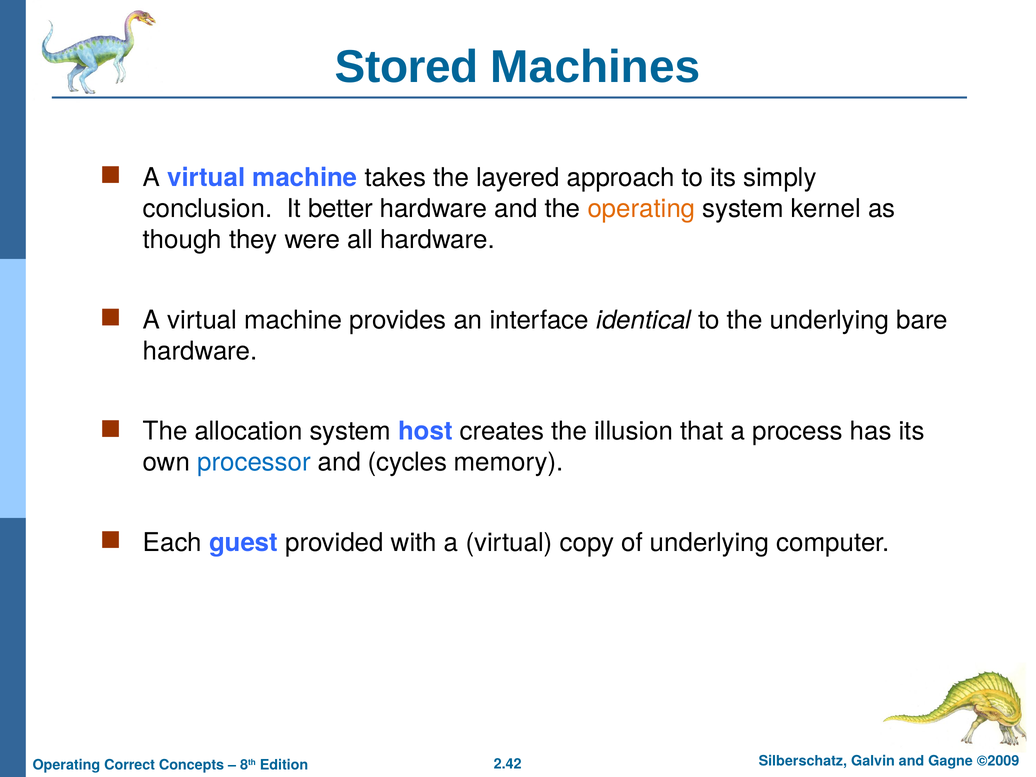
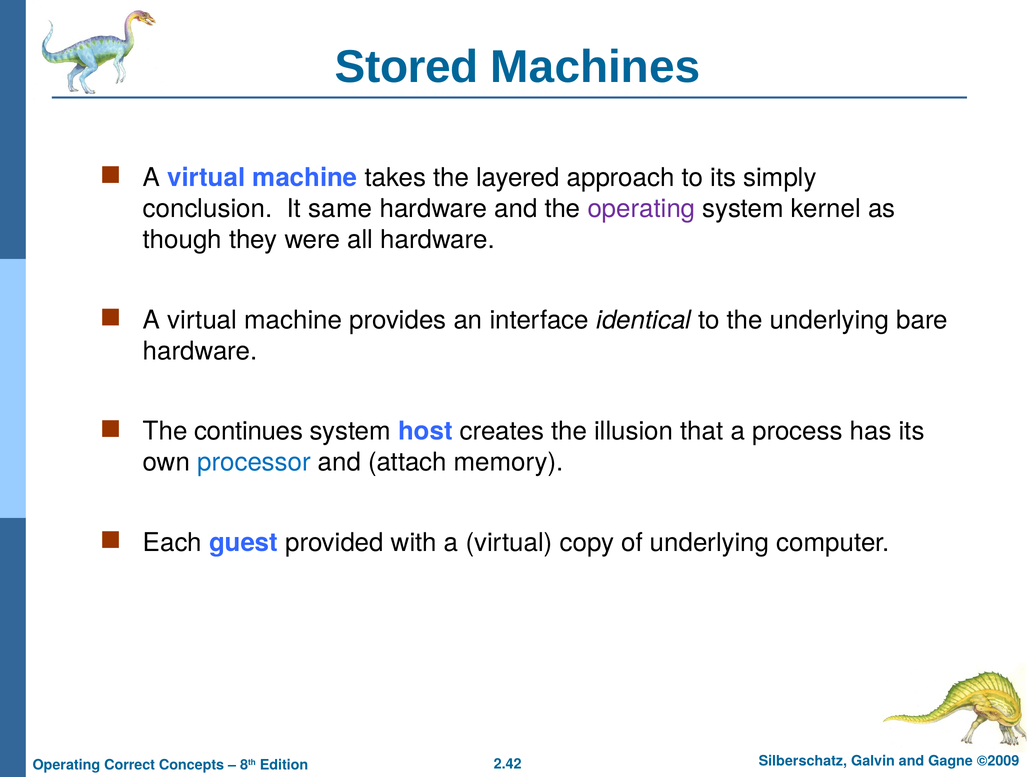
better: better -> same (340, 209)
operating colour: orange -> purple (641, 209)
allocation: allocation -> continues (249, 431)
cycles: cycles -> attach (407, 462)
